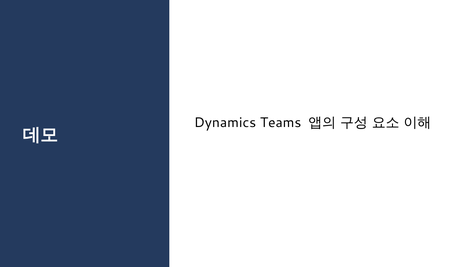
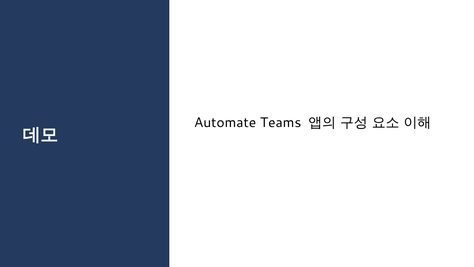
Dynamics: Dynamics -> Automate (225, 122)
